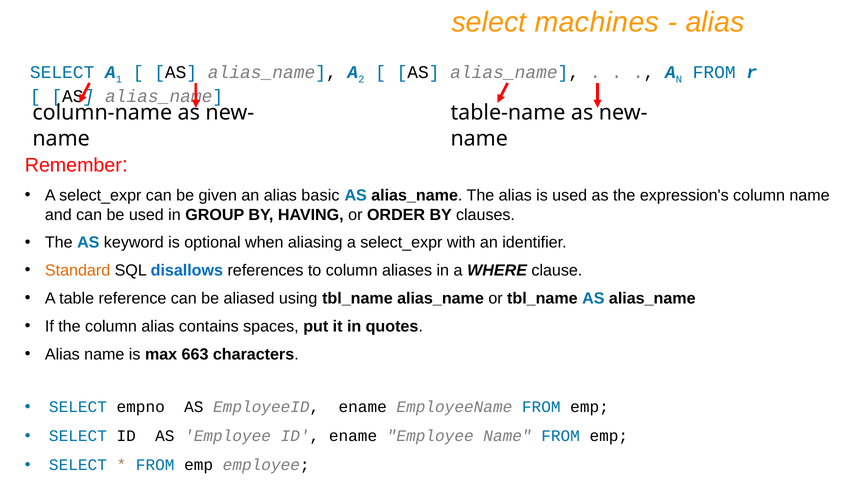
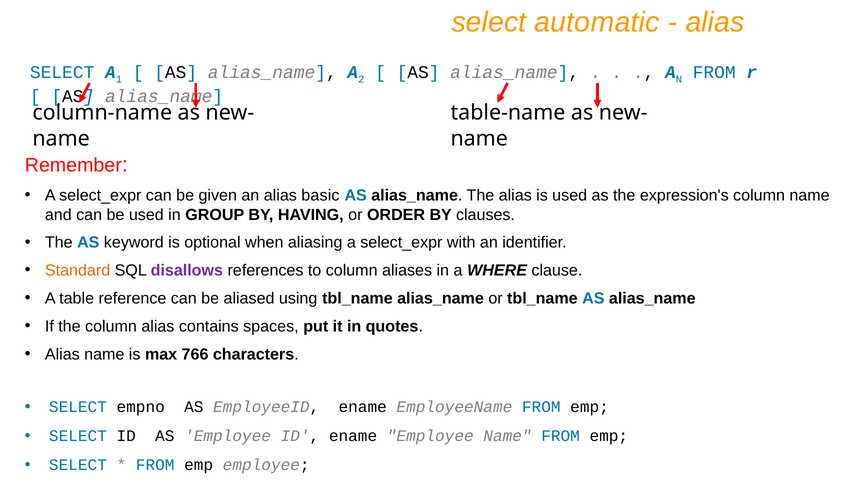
machines: machines -> automatic (597, 22)
disallows colour: blue -> purple (187, 270)
663: 663 -> 766 (195, 354)
